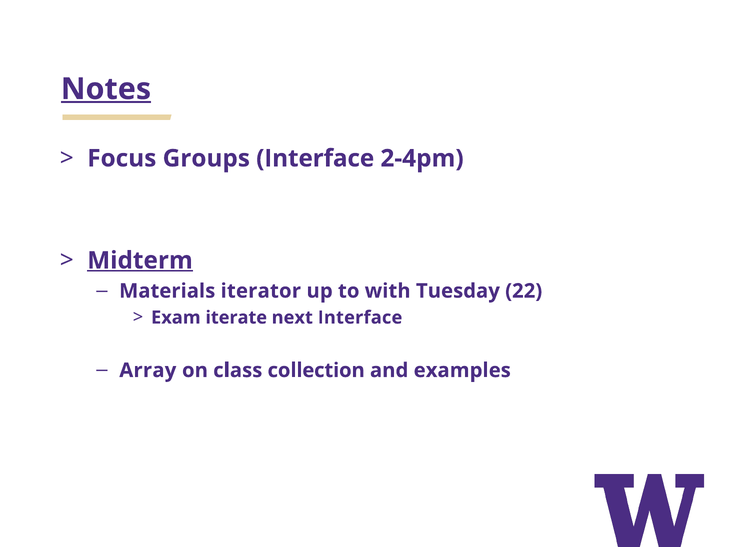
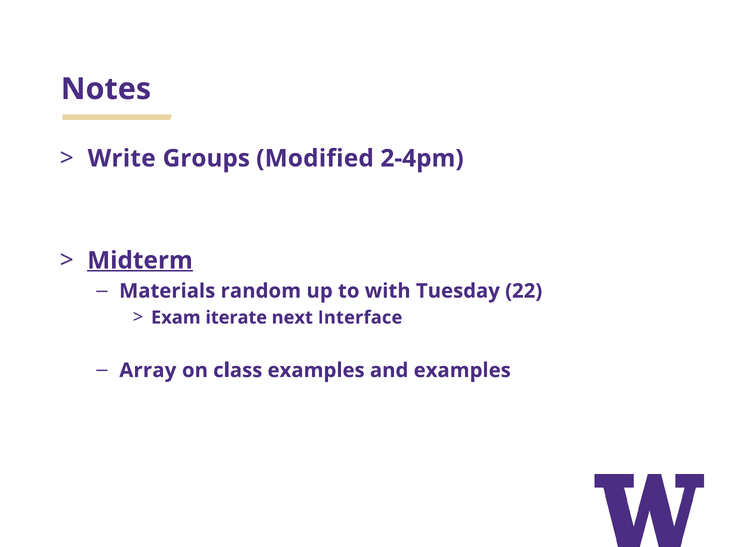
Notes underline: present -> none (106, 89)
Focus: Focus -> Write (122, 159)
Groups Interface: Interface -> Modified (315, 159)
iterator: iterator -> random (261, 291)
class collection: collection -> examples (316, 371)
